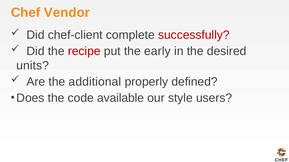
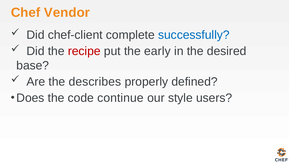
successfully colour: red -> blue (194, 35)
units: units -> base (33, 66)
additional: additional -> describes (95, 82)
available: available -> continue (121, 98)
